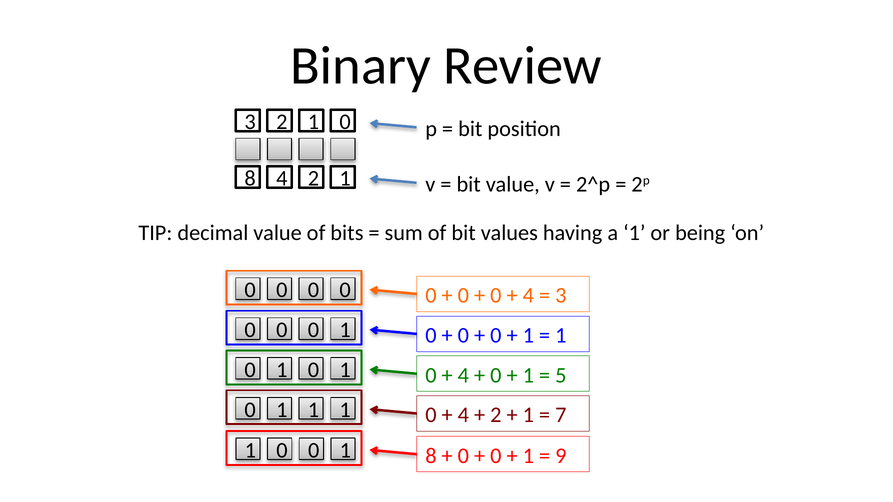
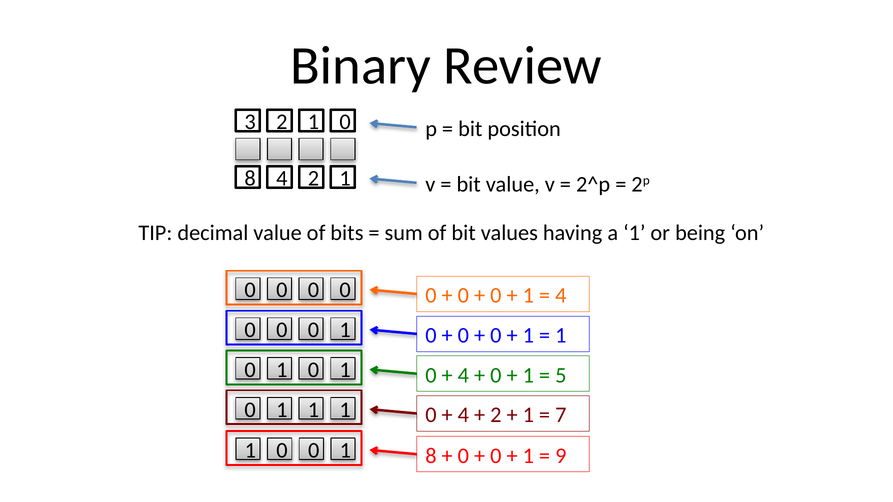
4: 4 -> 1 (528, 296)
3: 3 -> 4 (561, 296)
